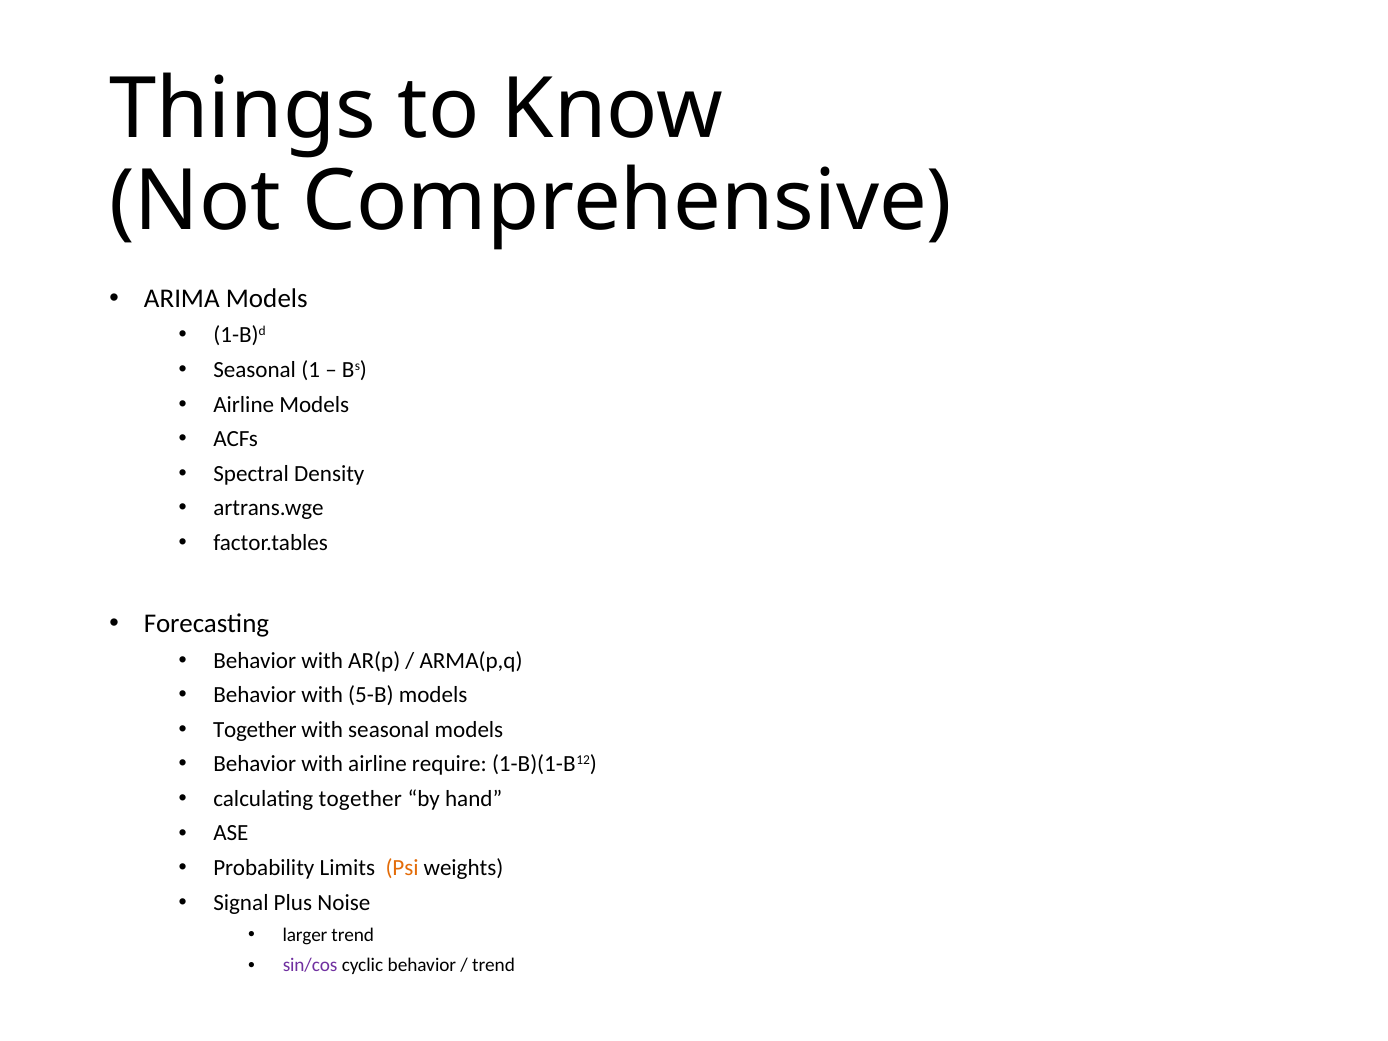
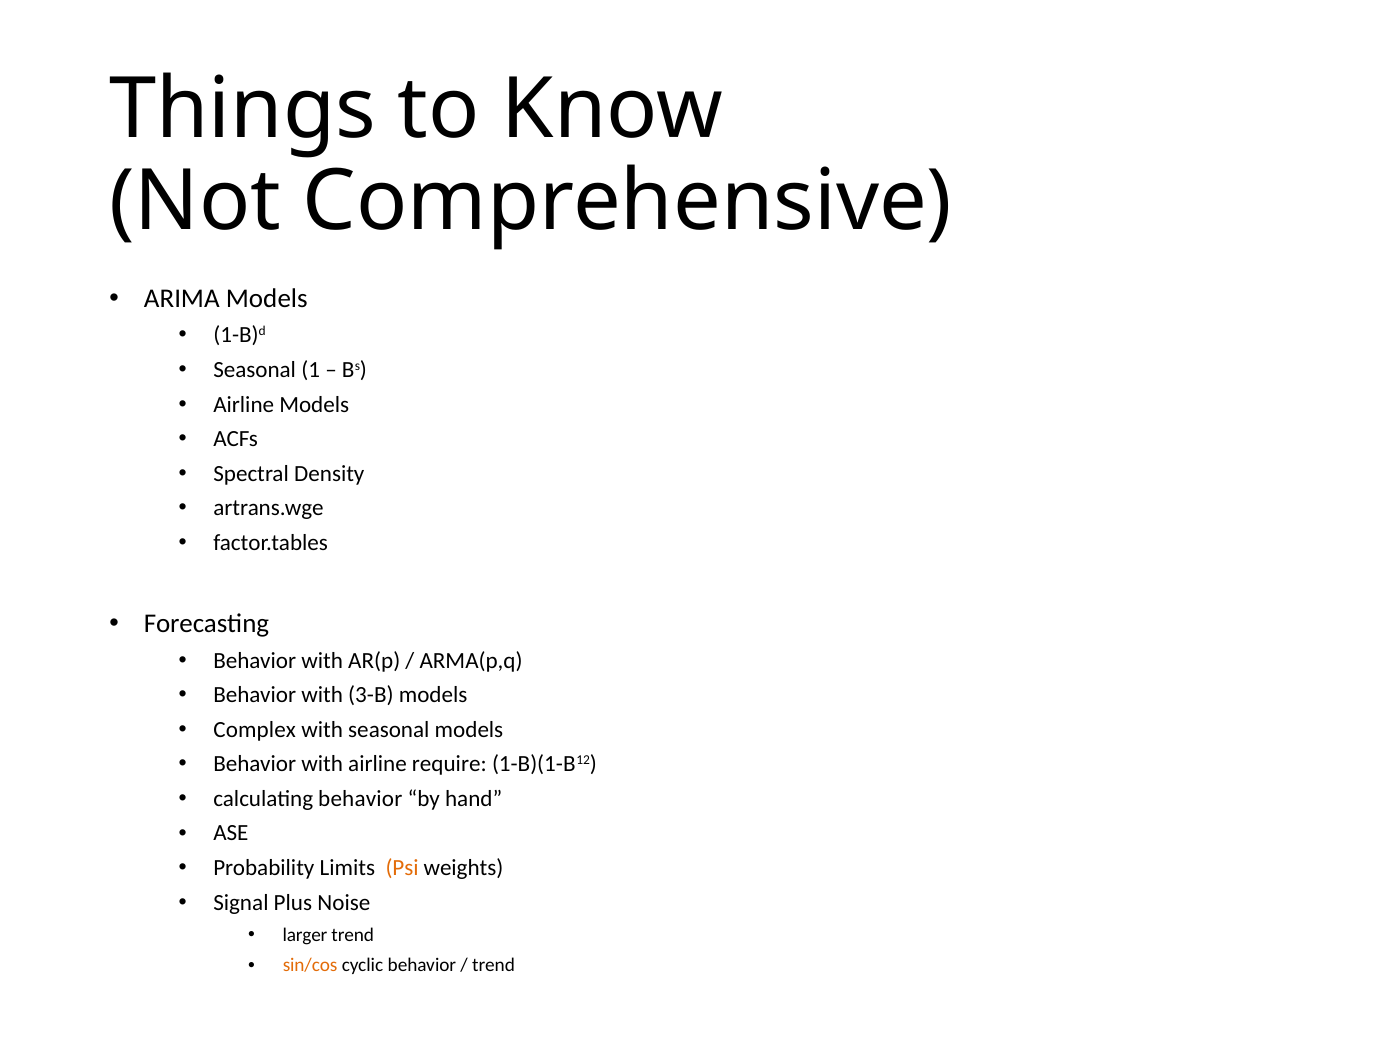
5-B: 5-B -> 3-B (371, 695)
Together: Together -> Complex (255, 730)
calculating together: together -> behavior (360, 799)
sin/cos colour: purple -> orange (310, 966)
